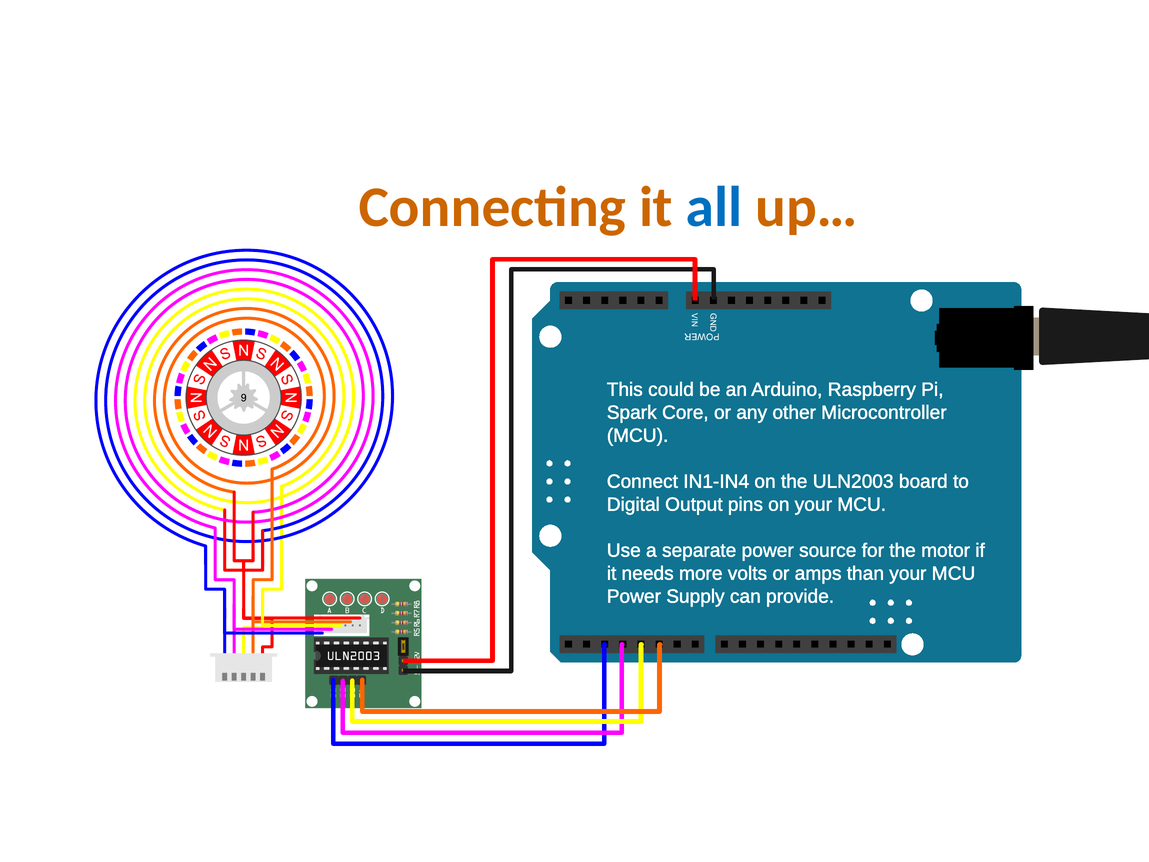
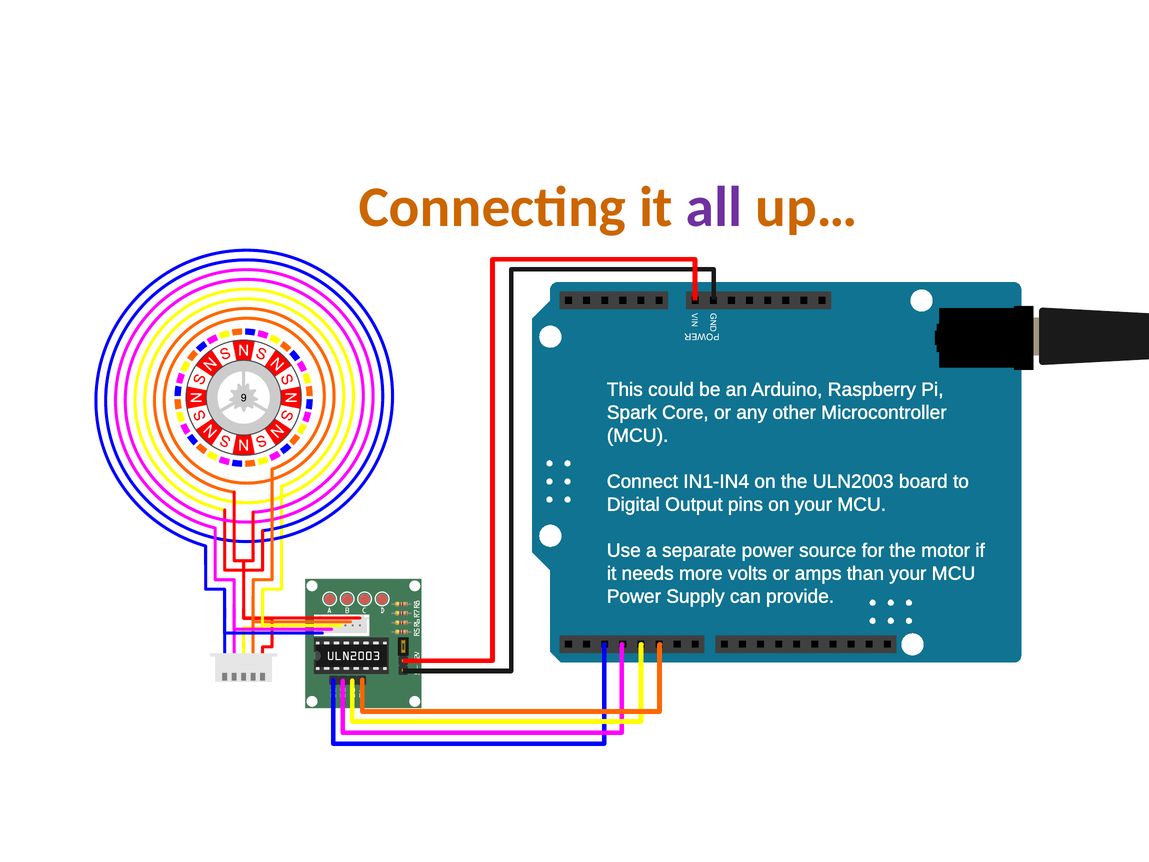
all colour: blue -> purple (714, 207)
